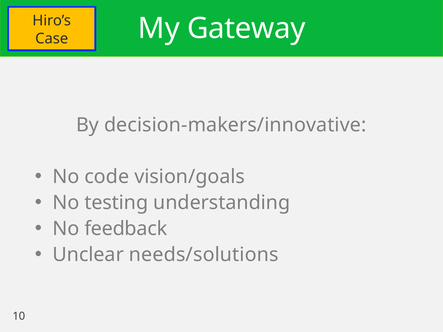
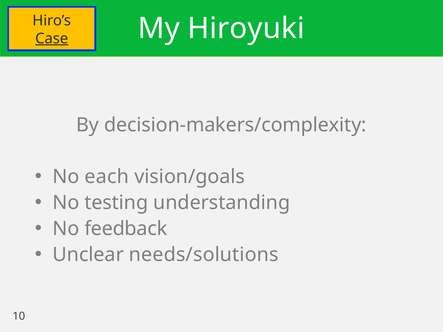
Gateway: Gateway -> Hiroyuki (246, 28)
Case underline: none -> present (52, 39)
decision-makers/innovative: decision-makers/innovative -> decision-makers/complexity (235, 125)
code: code -> each (107, 177)
